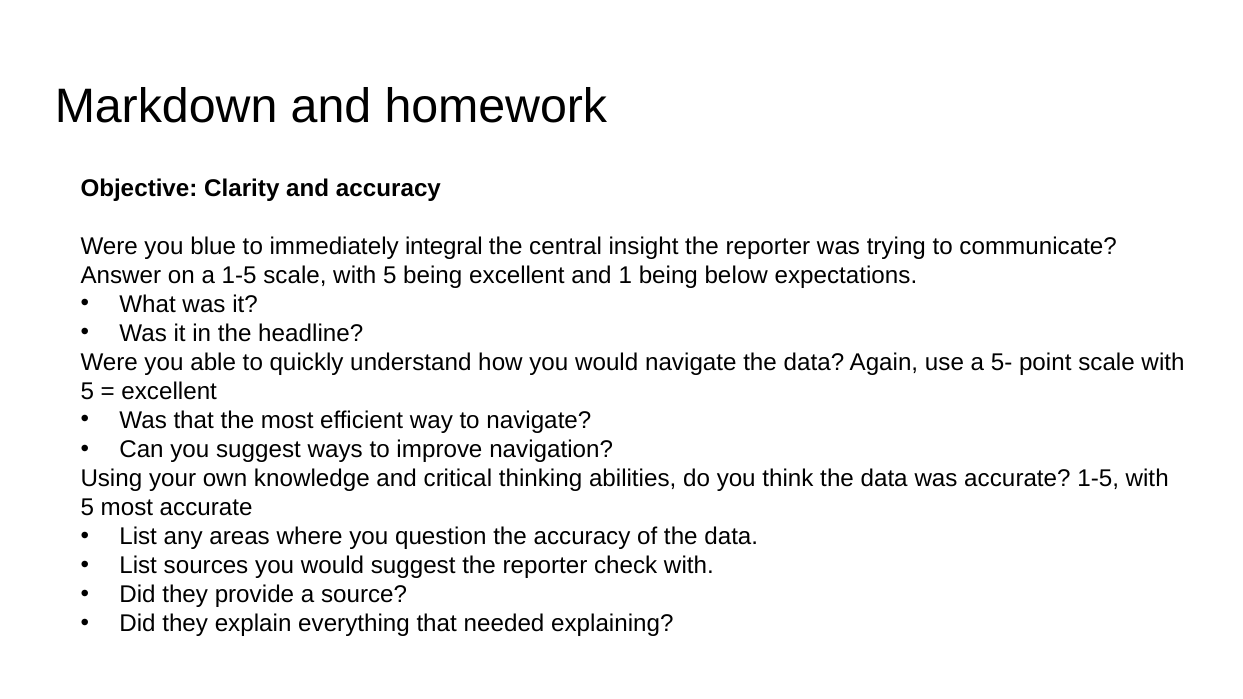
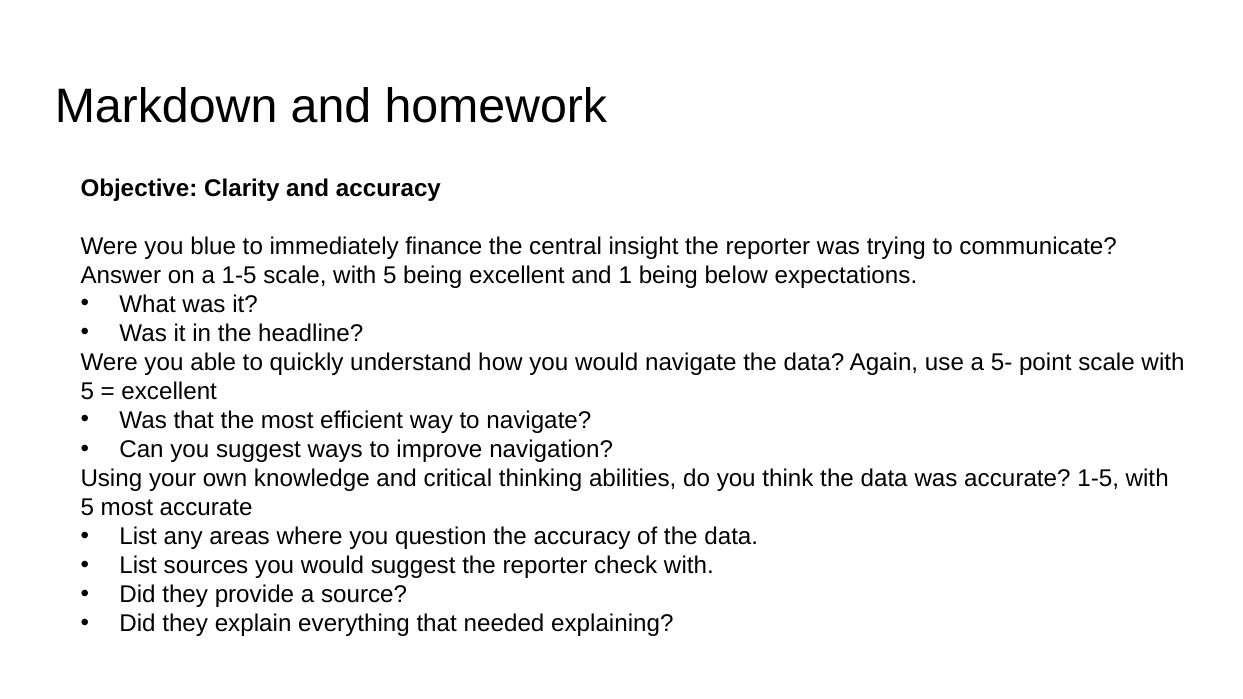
integral: integral -> finance (444, 246)
